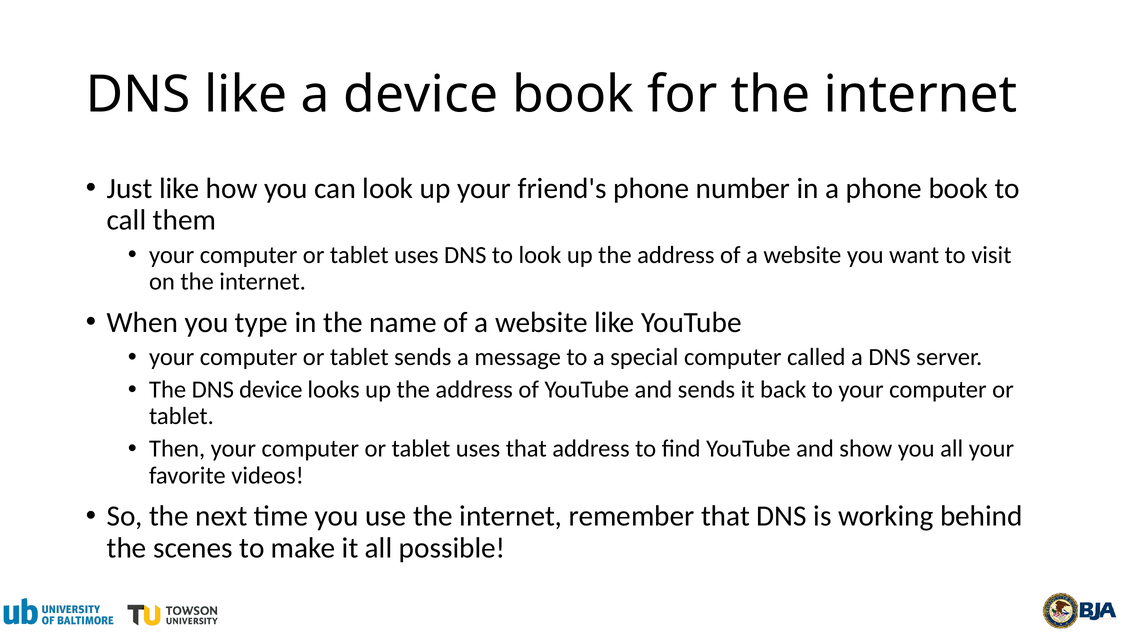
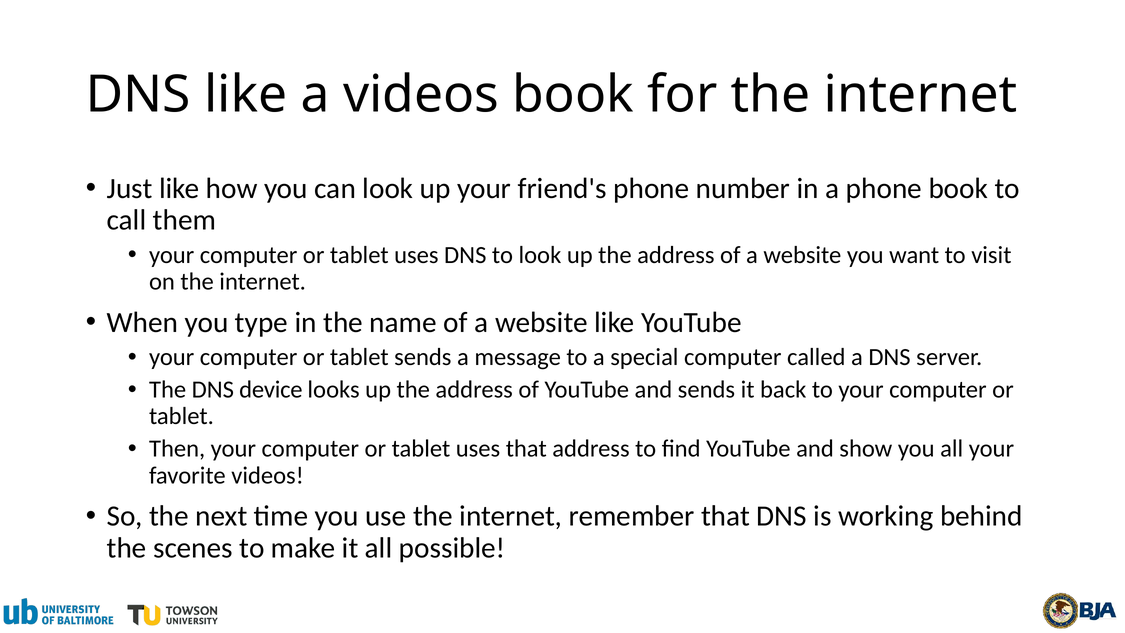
a device: device -> videos (421, 95)
